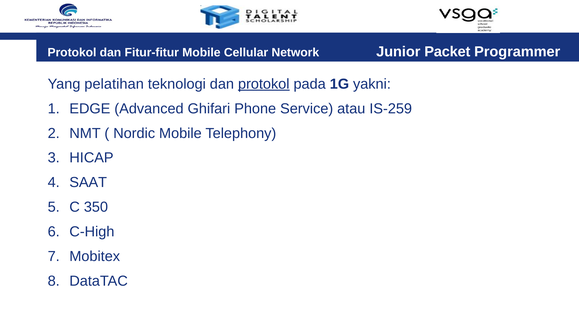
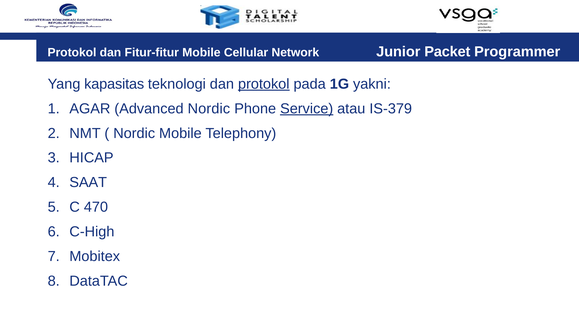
pelatihan: pelatihan -> kapasitas (114, 84)
EDGE: EDGE -> AGAR (90, 109)
Advanced Ghifari: Ghifari -> Nordic (209, 109)
Service underline: none -> present (307, 109)
IS-259: IS-259 -> IS-379 (391, 109)
350: 350 -> 470 (96, 207)
